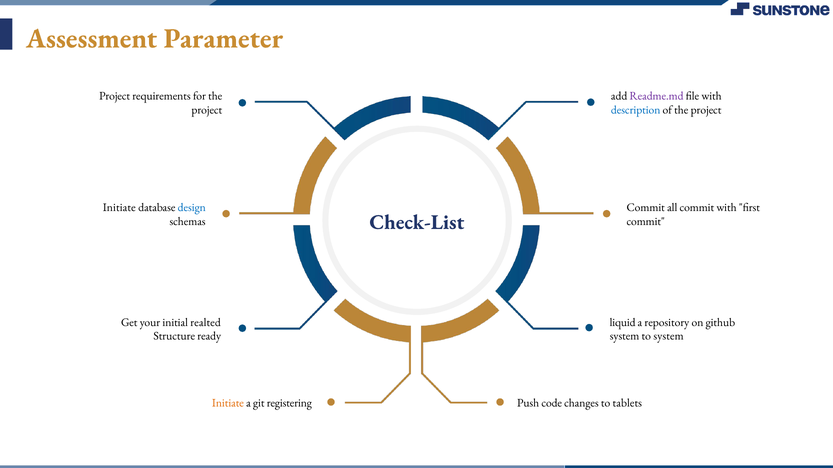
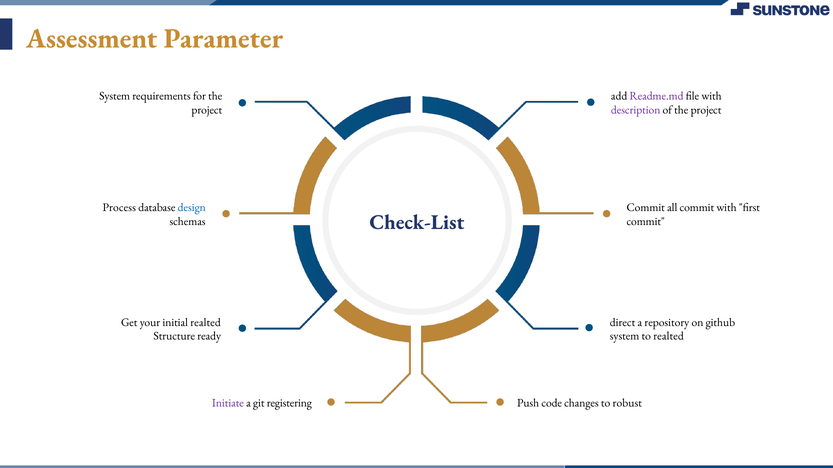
Project: Project -> System (115, 96)
description colour: blue -> purple (636, 110)
Initiate: Initiate -> Process (119, 208)
liquid: liquid -> direct (623, 323)
to system: system -> realted (669, 336)
Initiate colour: orange -> purple (228, 403)
tablets: tablets -> robust (627, 403)
